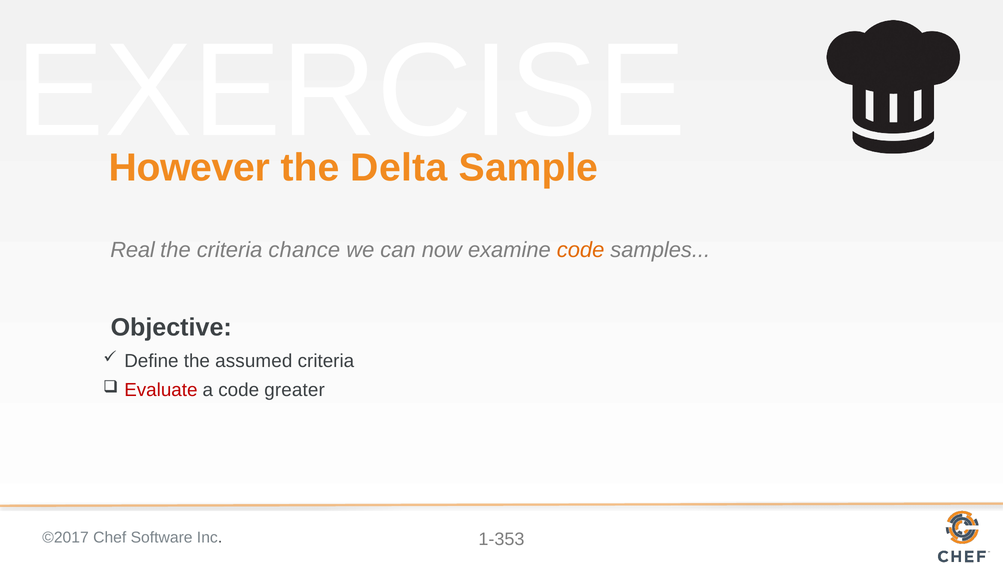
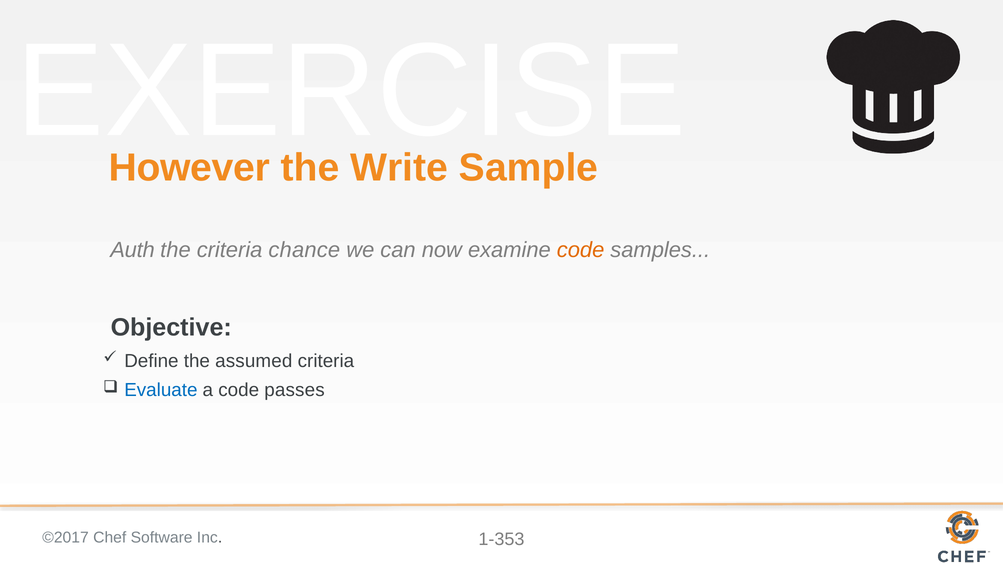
Delta: Delta -> Write (399, 168)
Real: Real -> Auth (133, 250)
Evaluate colour: red -> blue (161, 390)
greater: greater -> passes (295, 390)
